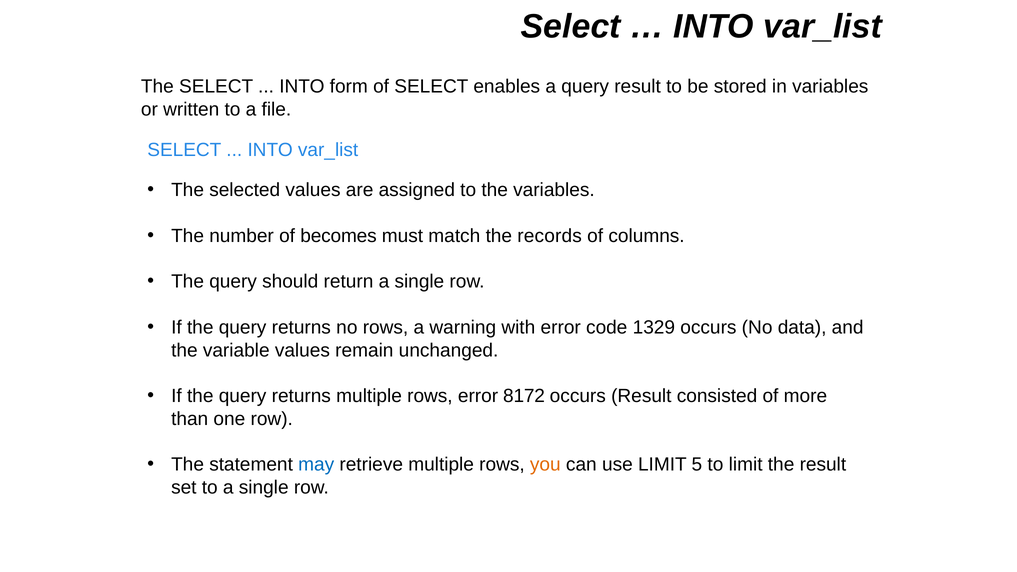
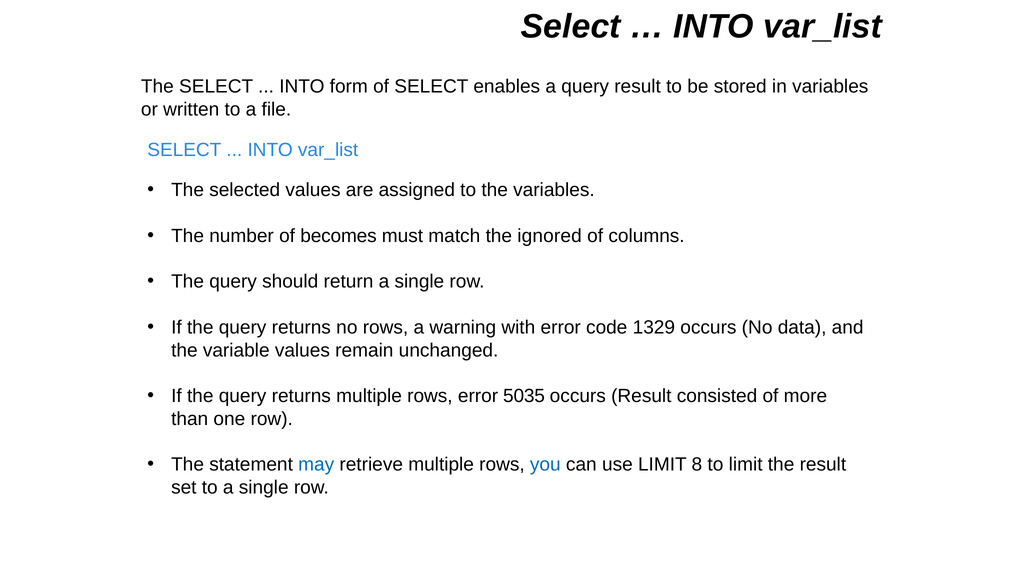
records: records -> ignored (550, 236)
8172: 8172 -> 5035 (524, 396)
you colour: orange -> blue (545, 465)
5: 5 -> 8 (697, 465)
